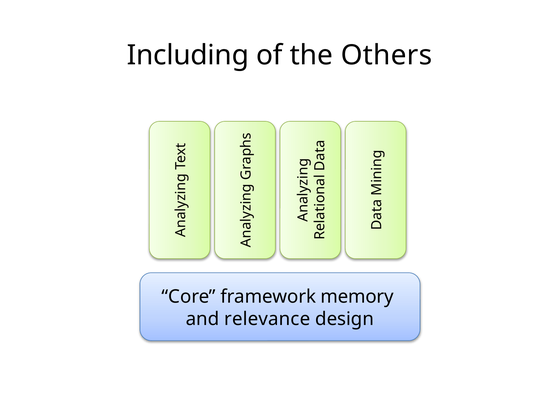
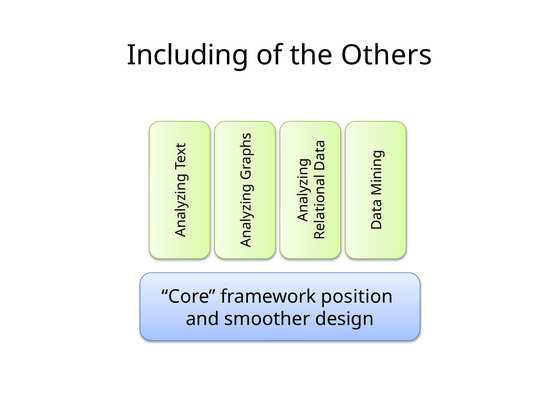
memory: memory -> position (357, 297)
relevance: relevance -> smoother (267, 319)
